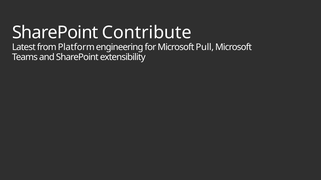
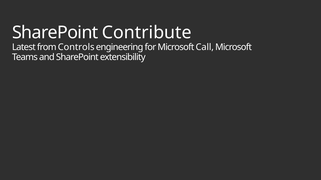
Platform: Platform -> Controls (76, 47)
Pull: Pull -> Call (205, 47)
